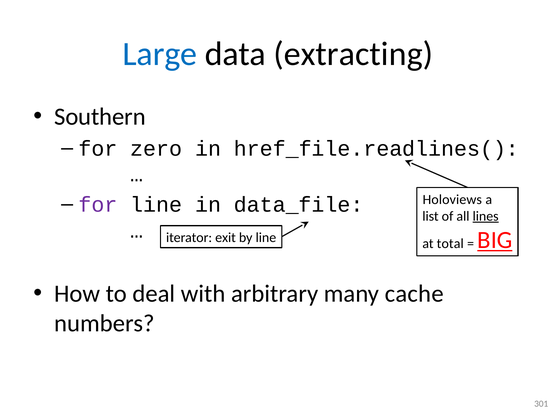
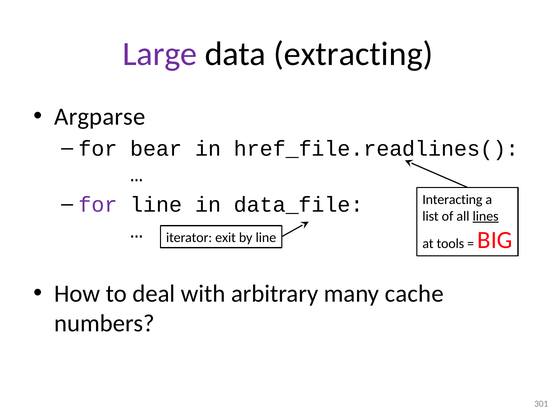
Large colour: blue -> purple (160, 54)
Southern: Southern -> Argparse (100, 117)
zero: zero -> bear (156, 149)
Holoviews: Holoviews -> Interacting (452, 199)
total: total -> tools (450, 244)
BIG underline: present -> none (495, 240)
